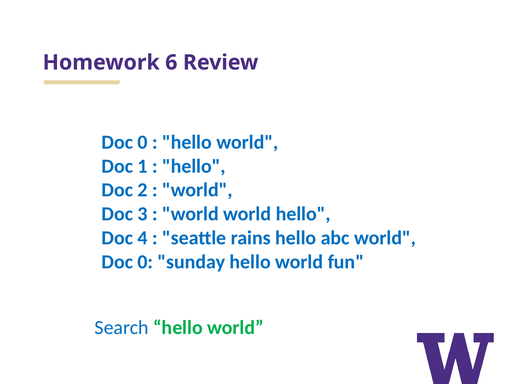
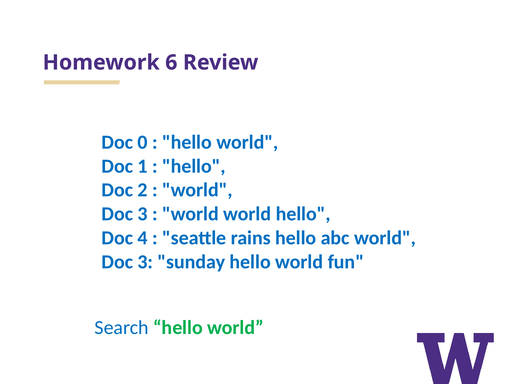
0: 0 -> 3 (145, 262)
